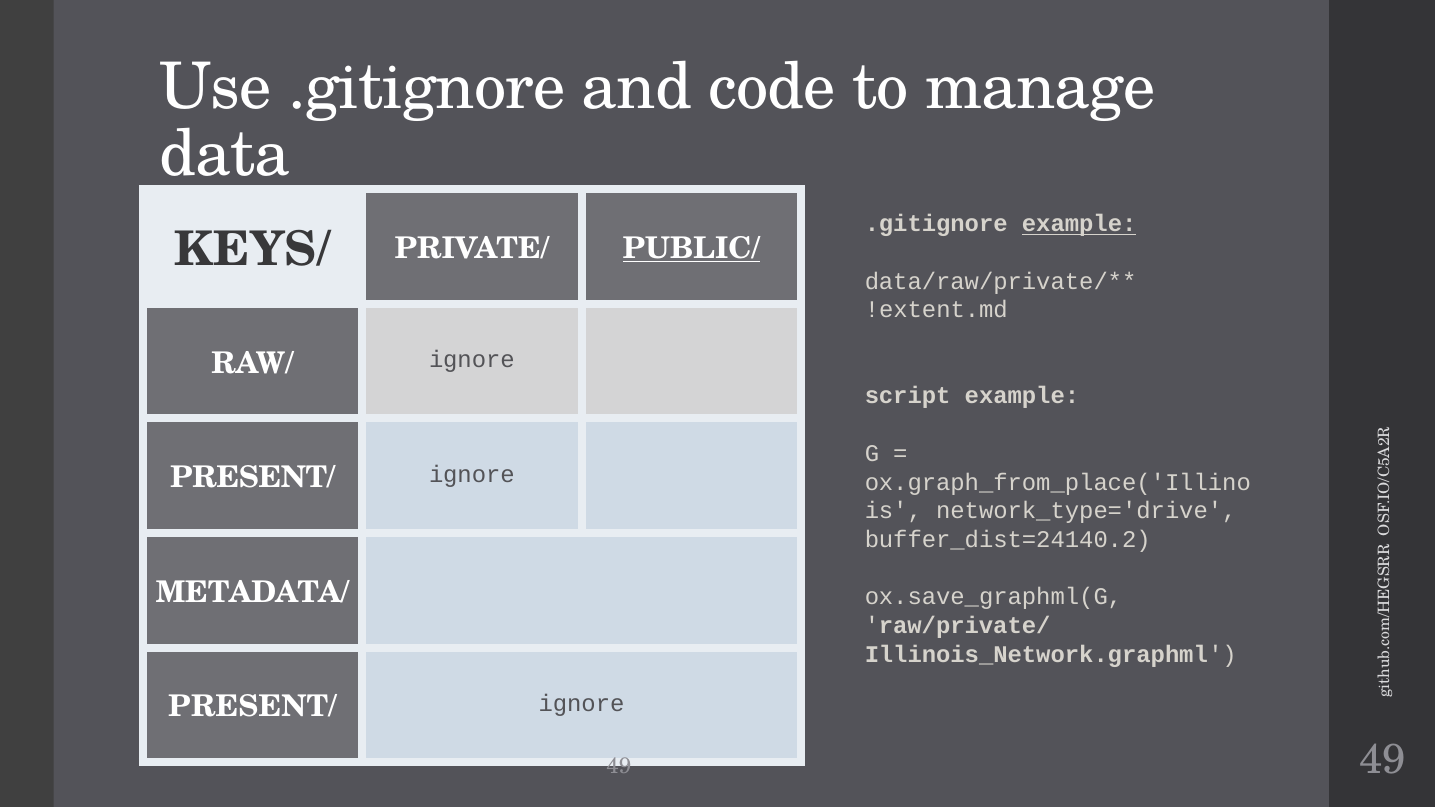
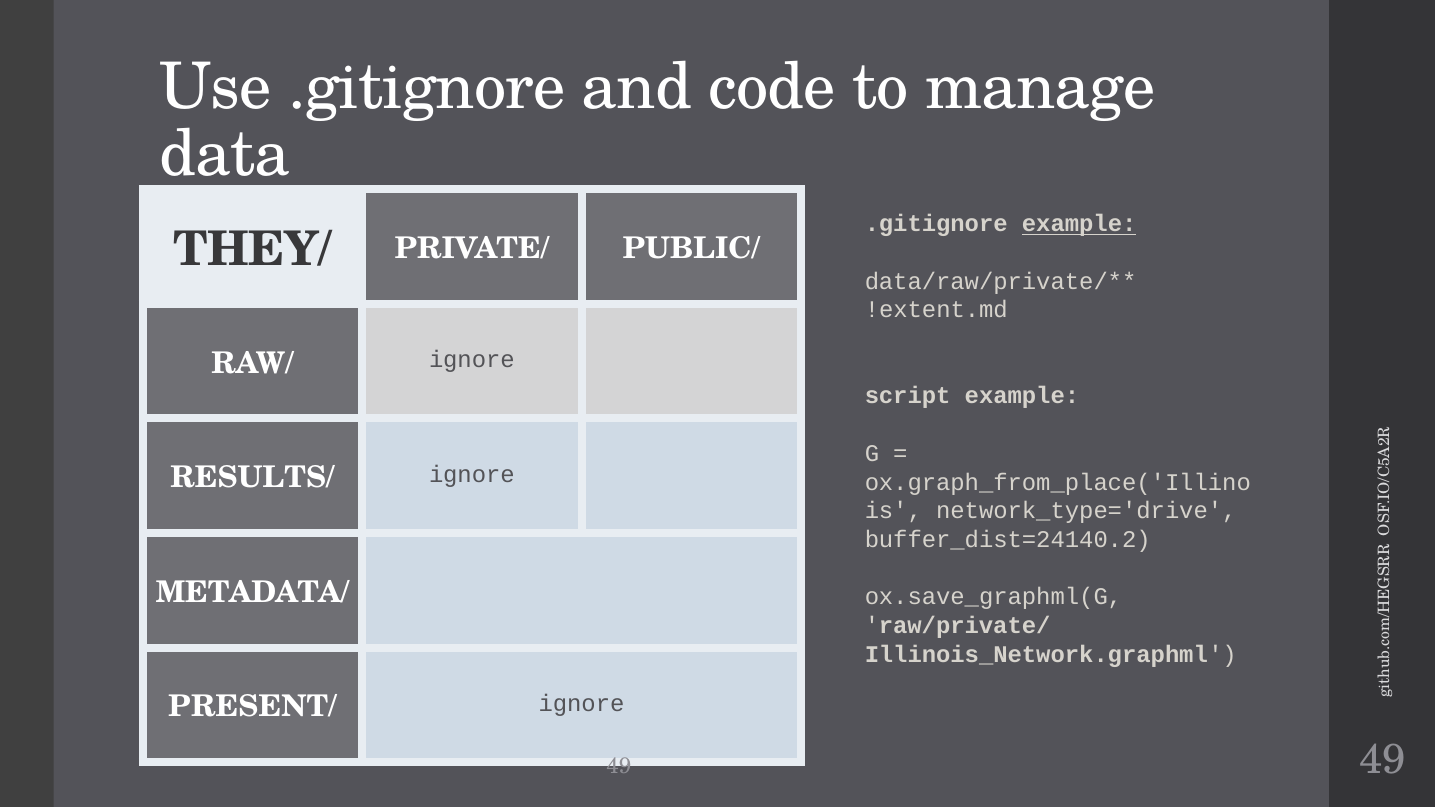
KEYS/: KEYS/ -> THEY/ (253, 250)
PUBLIC/ underline: present -> none (691, 249)
PRESENT/: PRESENT/ -> RESULTS/ (252, 478)
